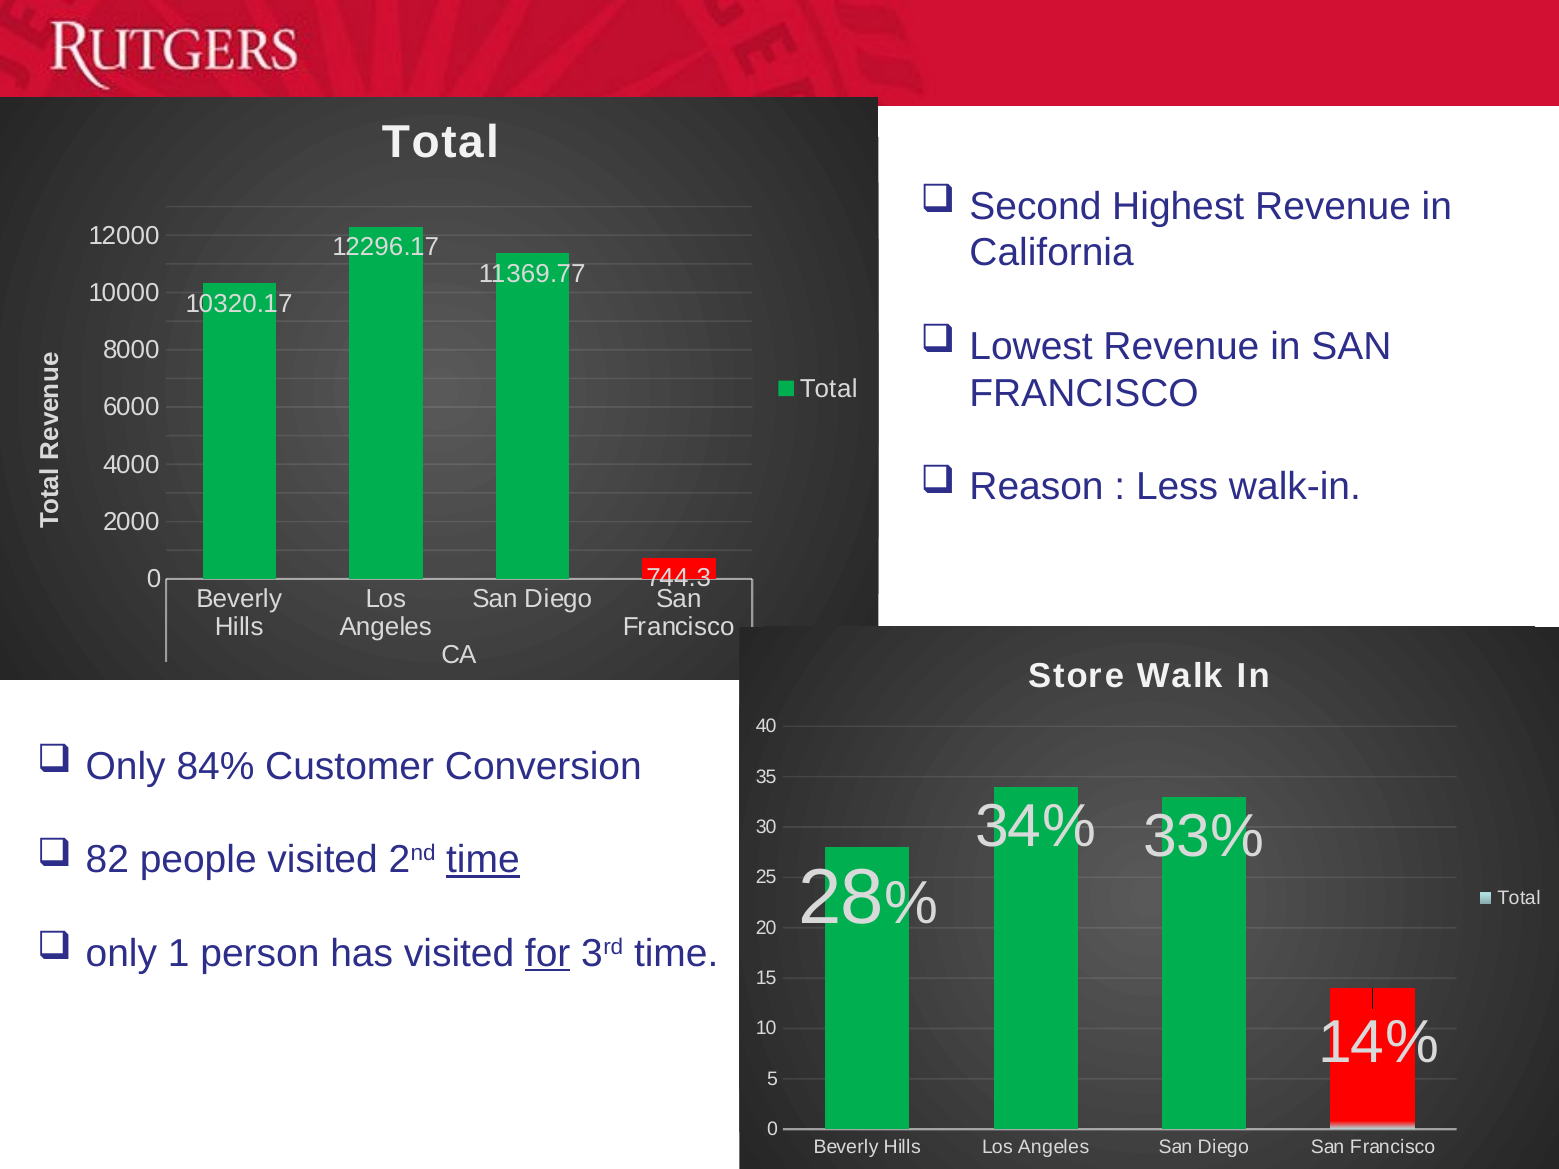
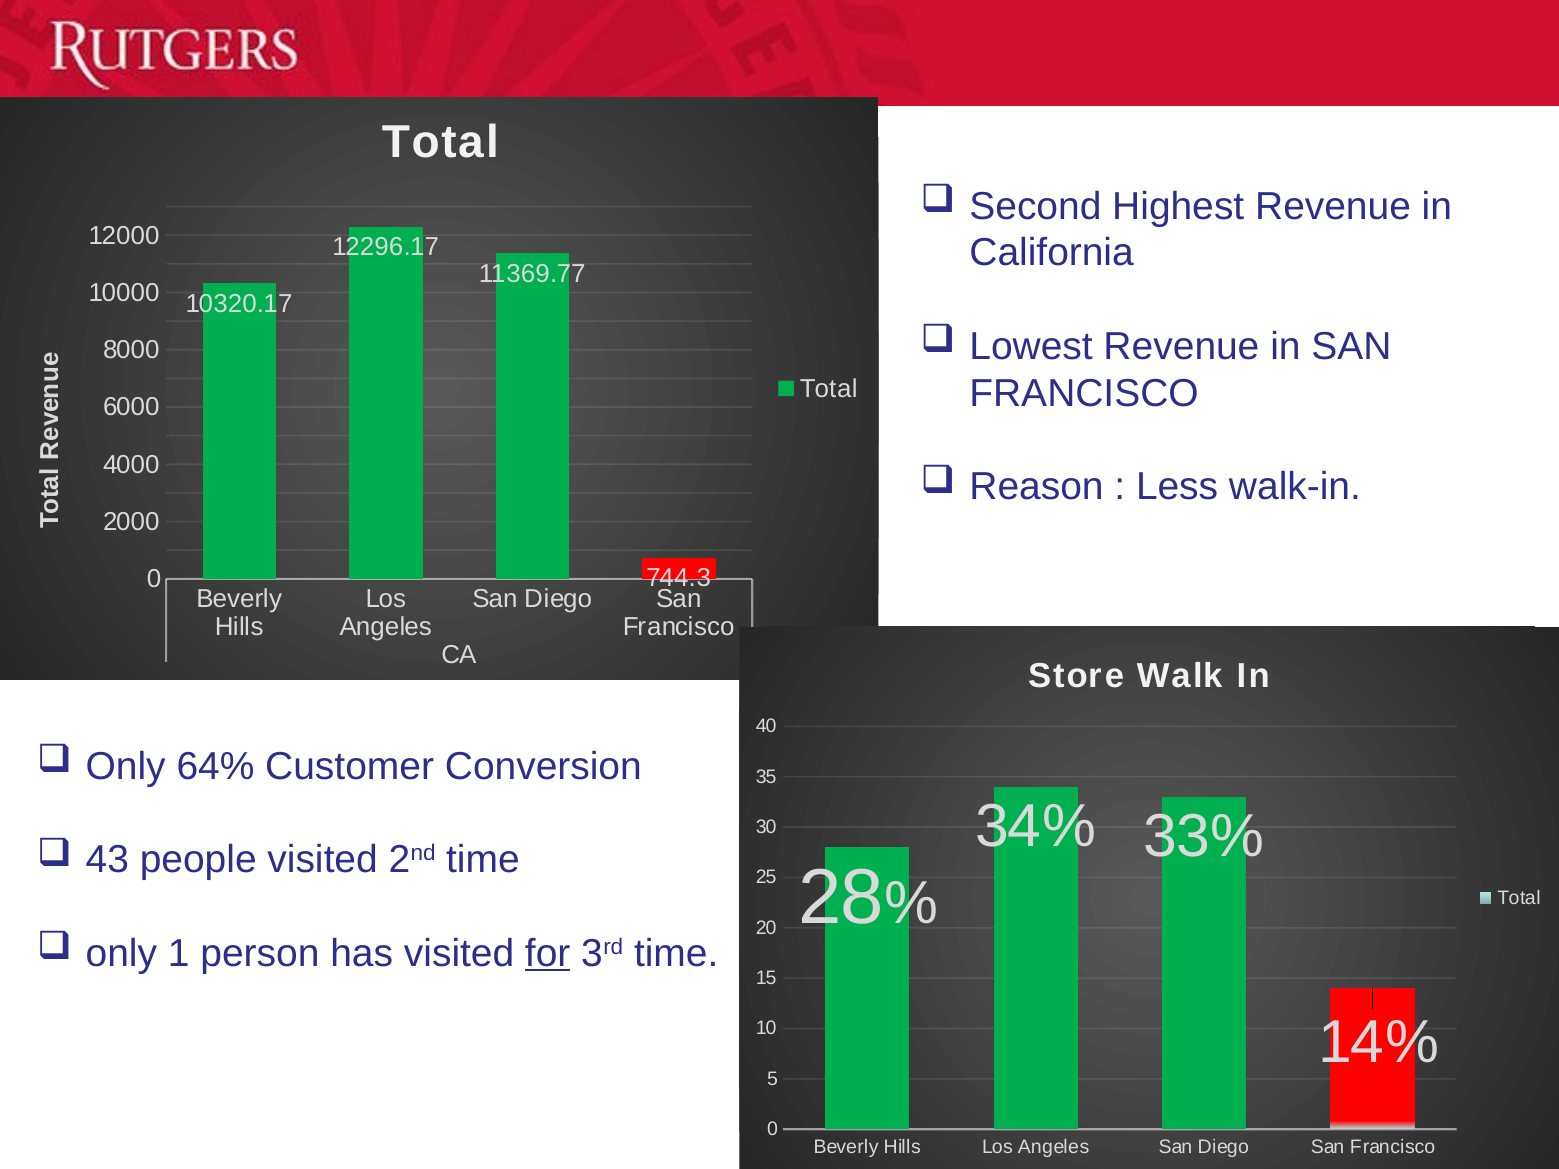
84%: 84% -> 64% (216, 766)
82: 82 -> 43 (107, 860)
time underline: present -> none (483, 860)
